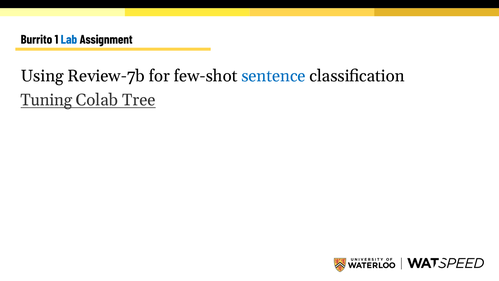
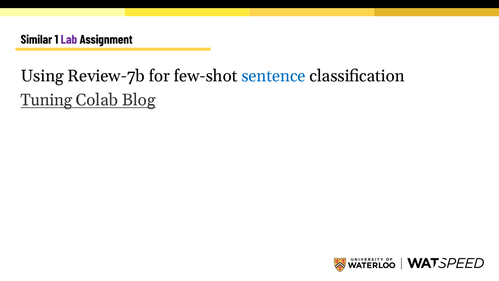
Burrito: Burrito -> Similar (36, 40)
Lab colour: blue -> purple (69, 40)
Tree: Tree -> Blog (139, 100)
